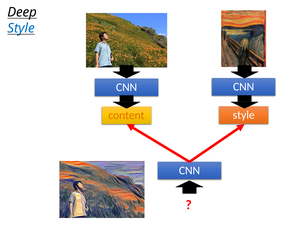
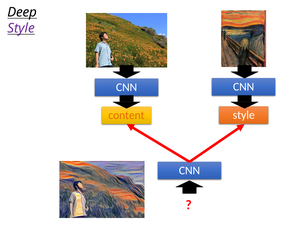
Style colour: blue -> purple (21, 28)
